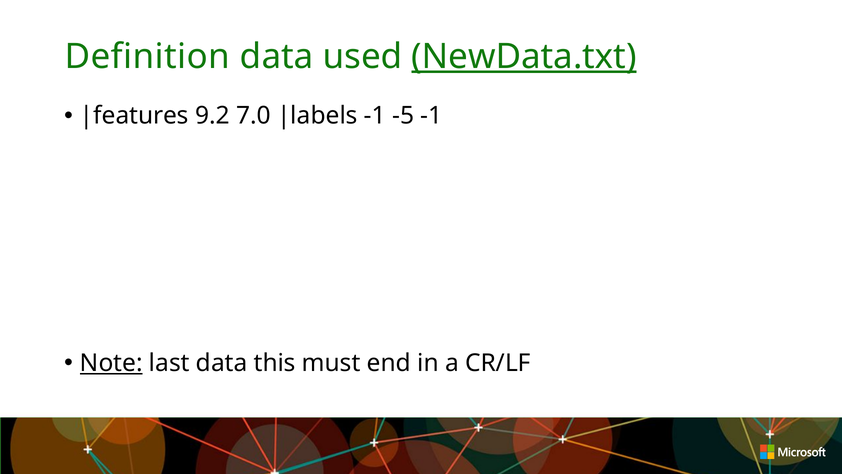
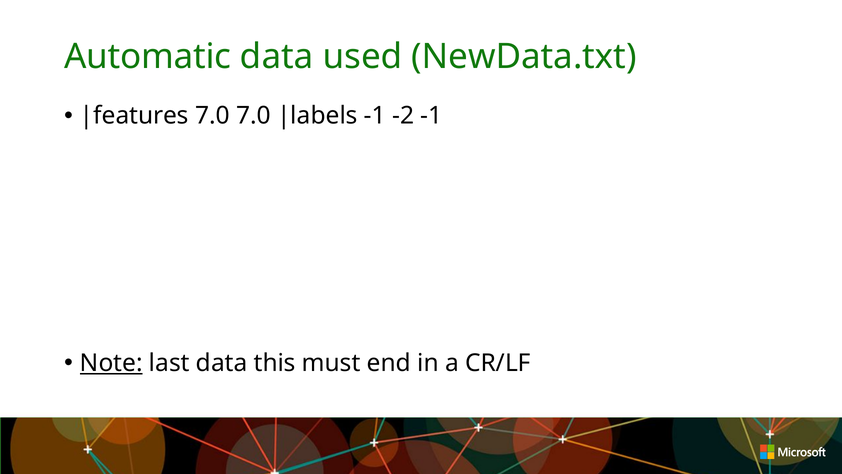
Definition: Definition -> Automatic (148, 57)
NewData.txt underline: present -> none (524, 57)
9.2: 9.2 -> 7.0 (212, 116)
-5: -5 -> -2 (403, 116)
